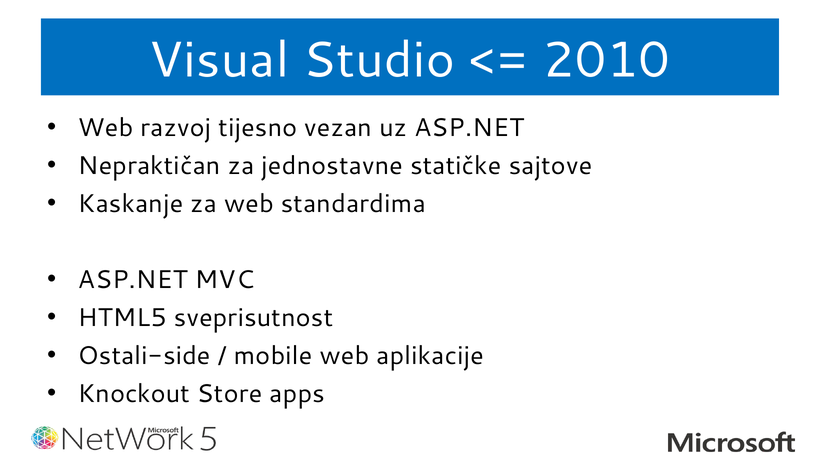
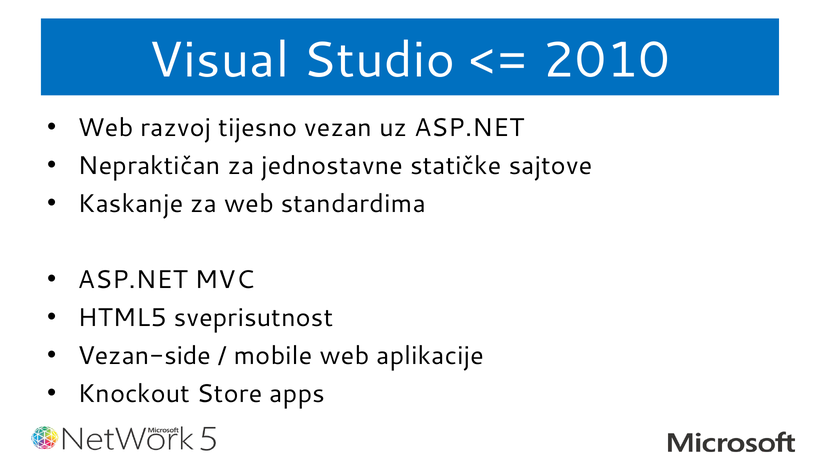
Ostali-side: Ostali-side -> Vezan-side (144, 356)
